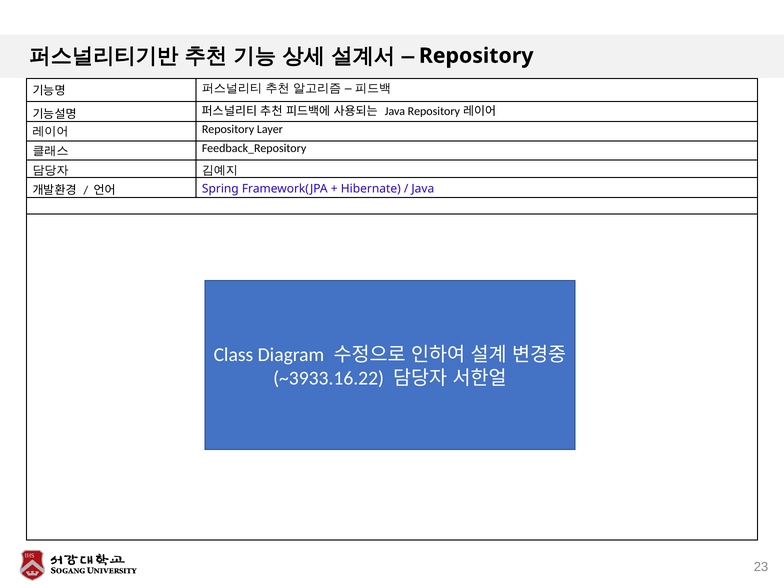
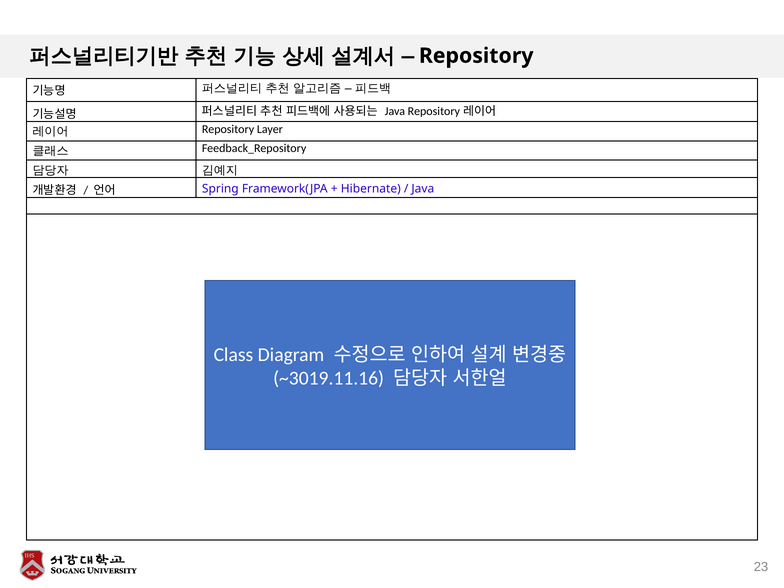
~3933.16.22: ~3933.16.22 -> ~3019.11.16 (329, 378)
